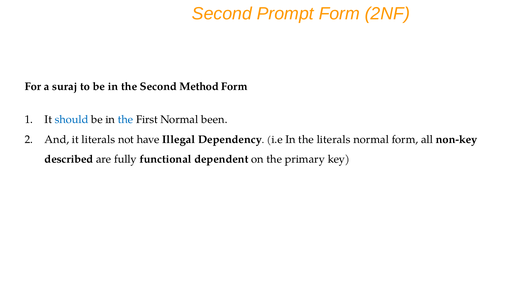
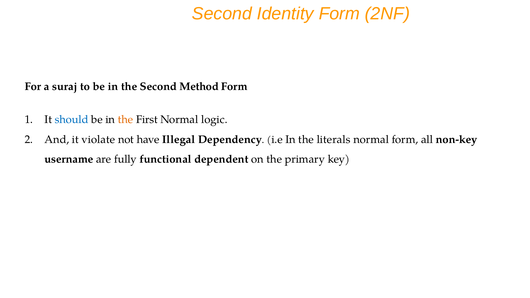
Prompt: Prompt -> Identity (285, 14)
the colour: blue -> orange (126, 120)
been: been -> logic (214, 120)
it literals: literals -> violate (98, 139)
described: described -> username (69, 159)
